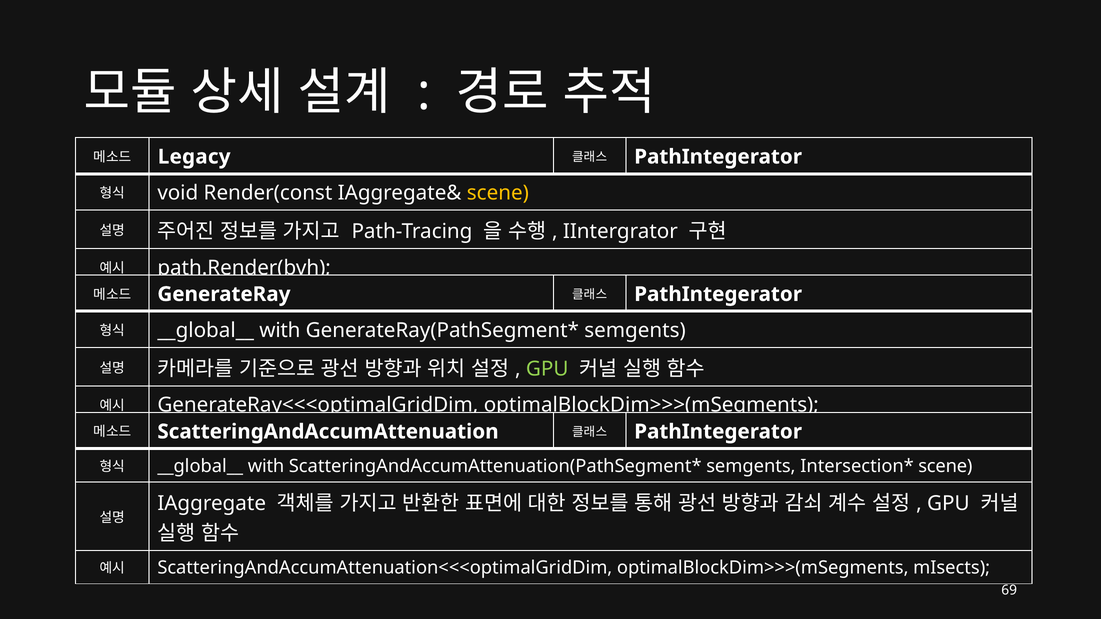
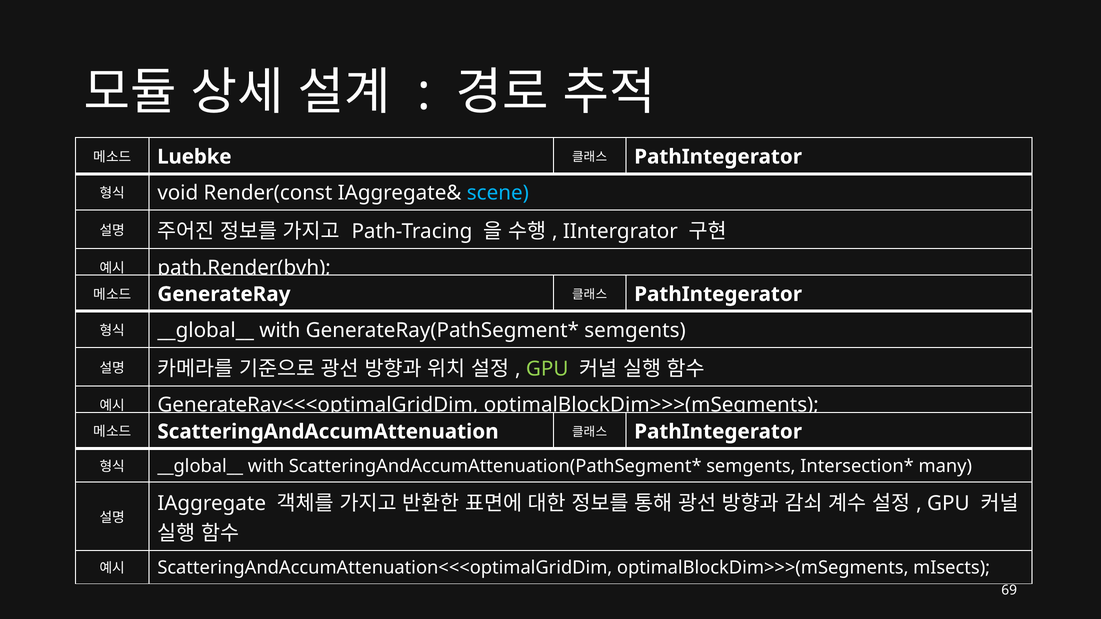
Legacy: Legacy -> Luebke (194, 157)
scene colour: yellow -> light blue (498, 193)
scene: scene -> many (945, 467)
